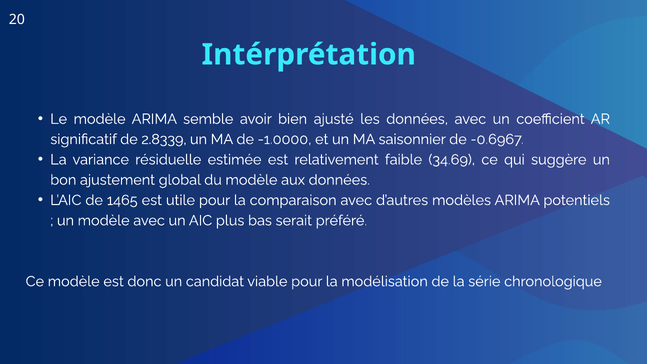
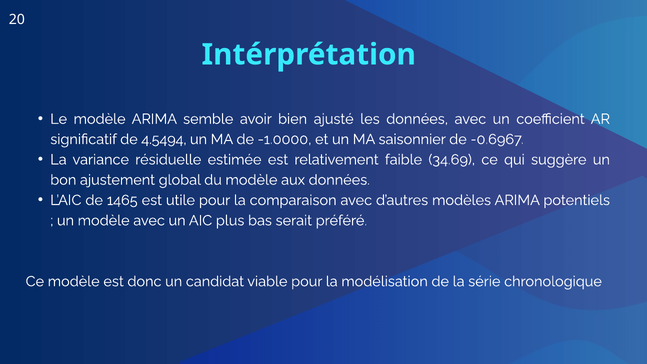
2.8339: 2.8339 -> 4.5494 (164, 139)
